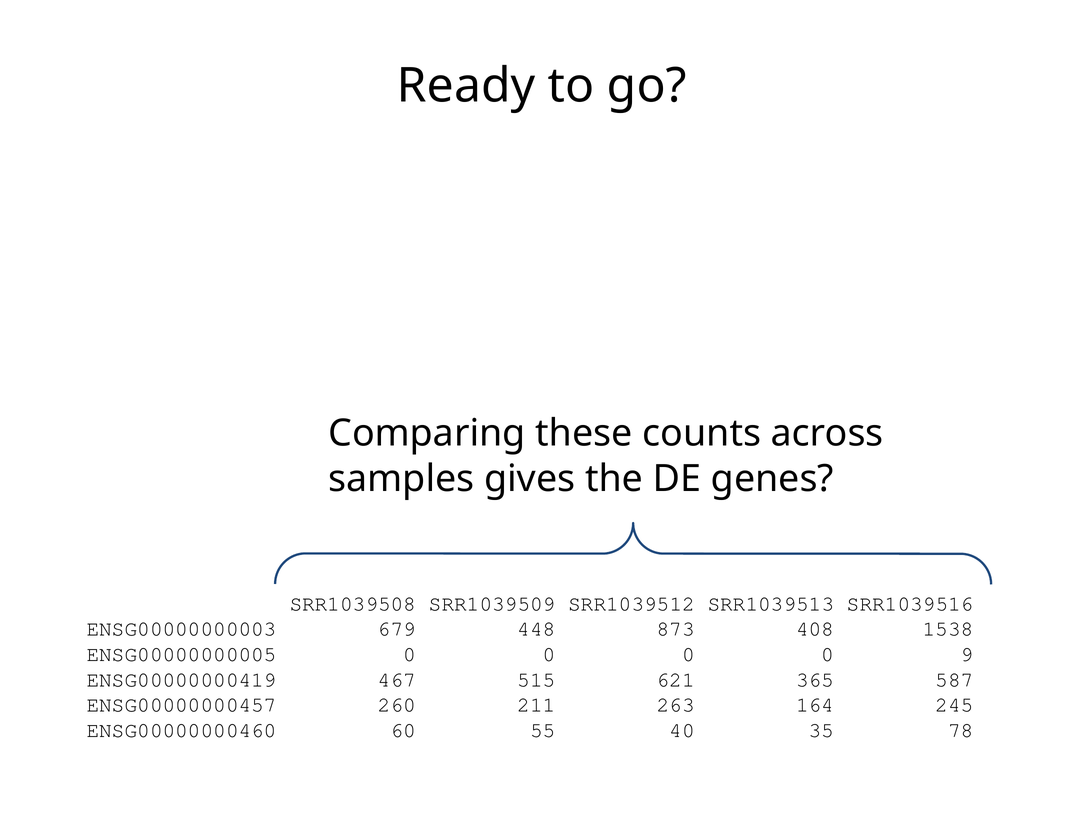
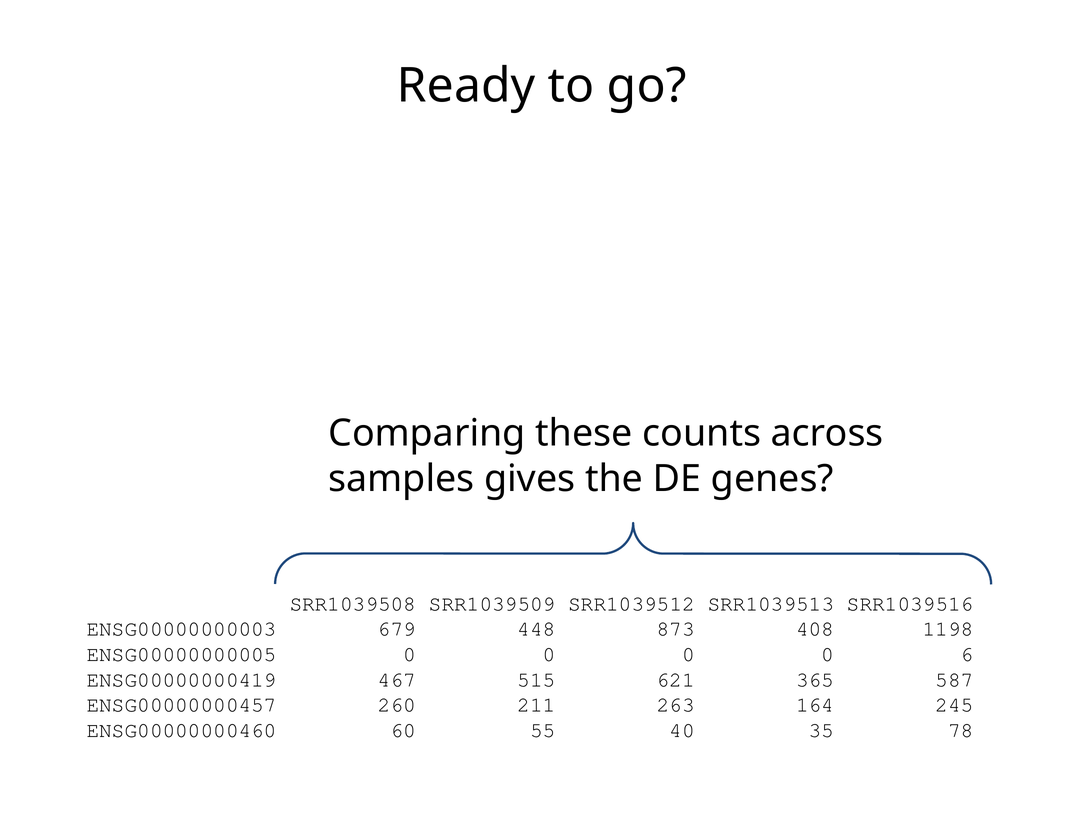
1538: 1538 -> 1198 (948, 629)
9: 9 -> 6 (967, 654)
